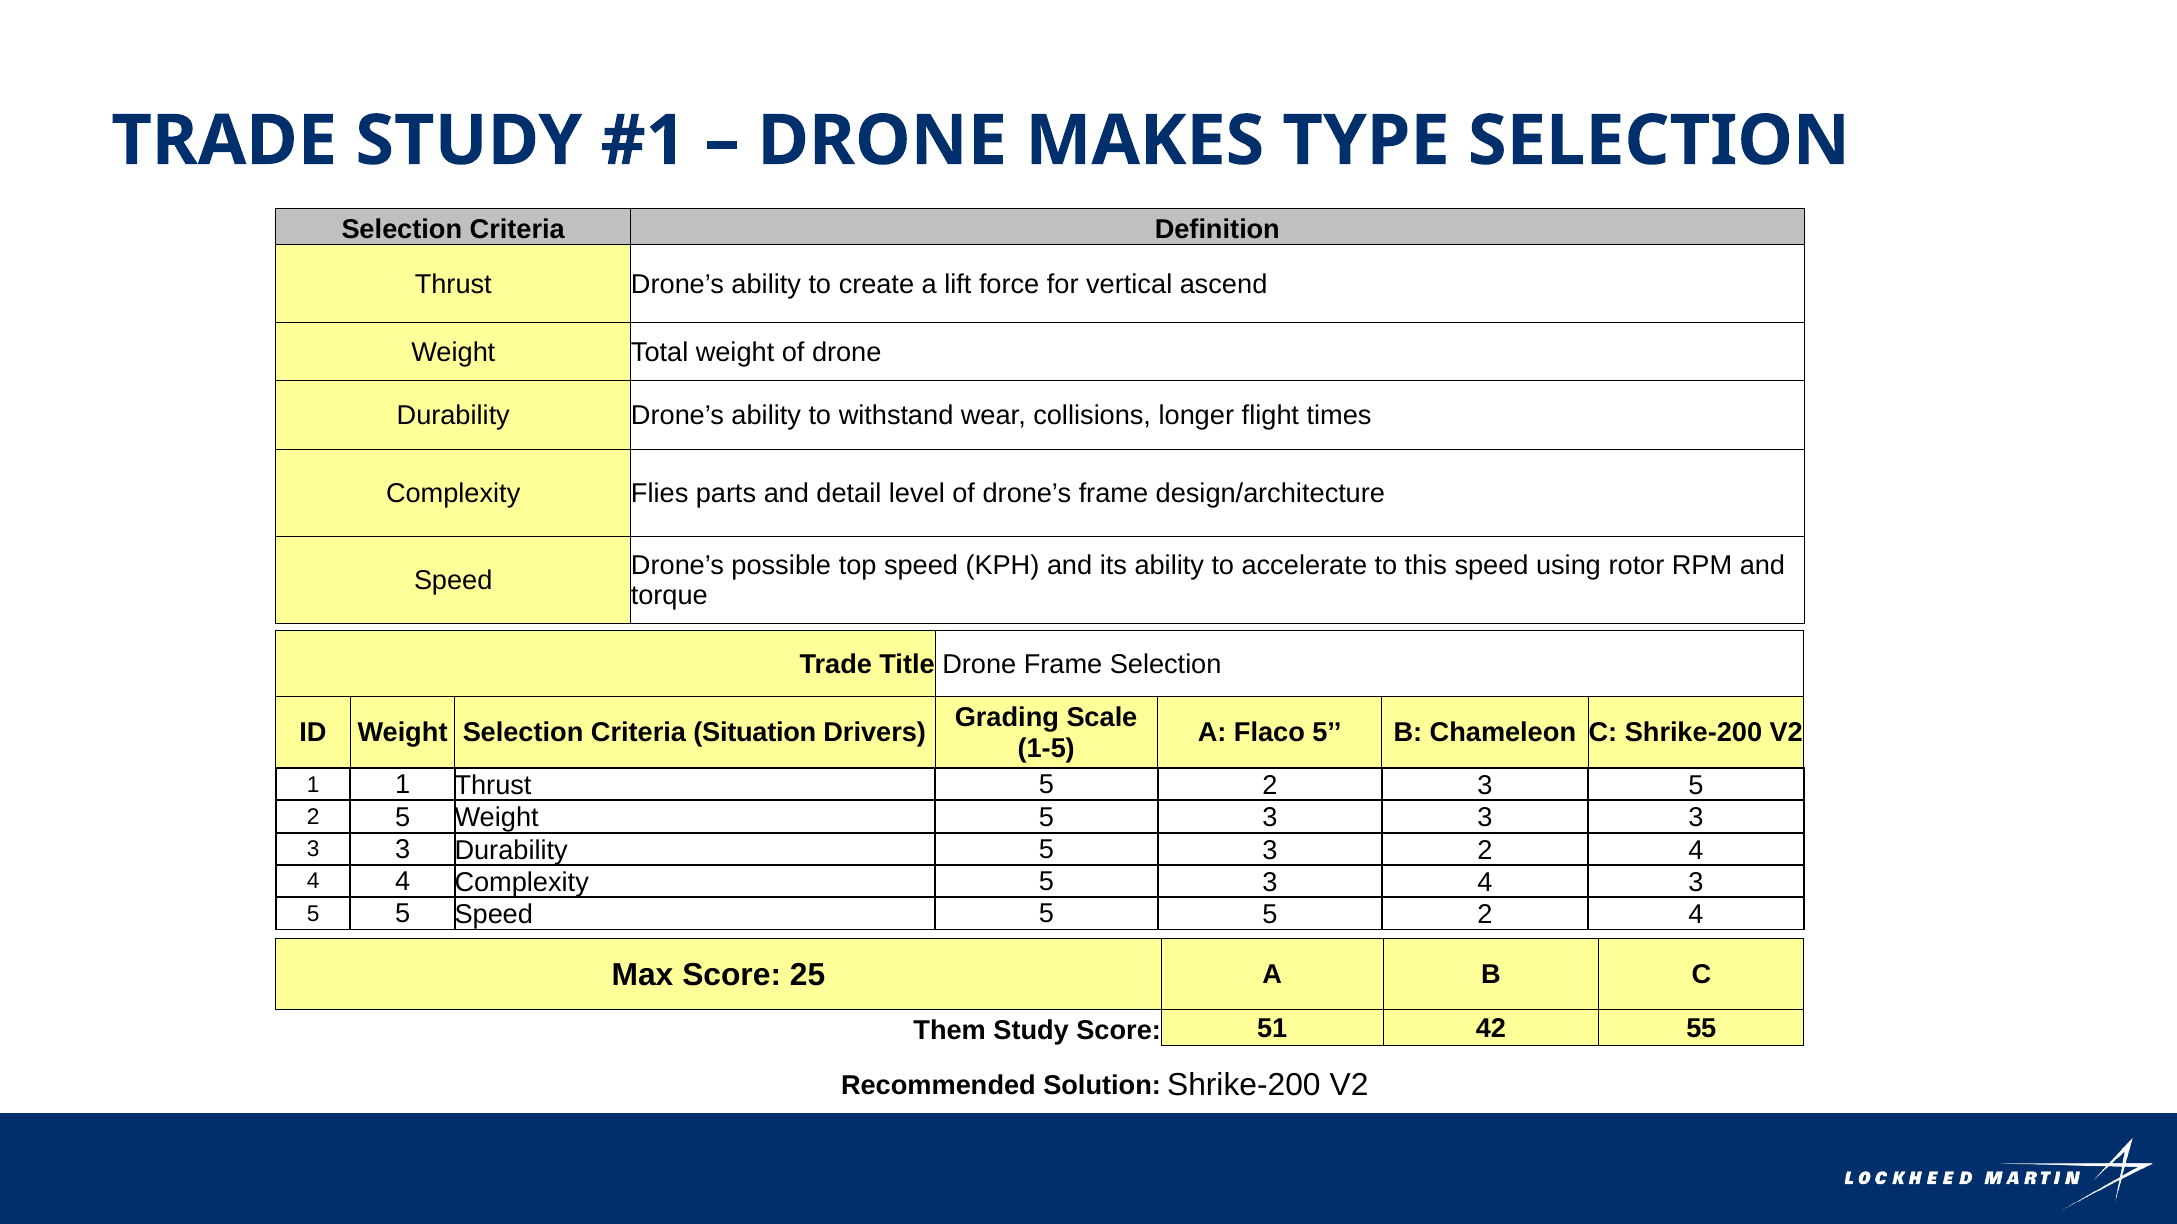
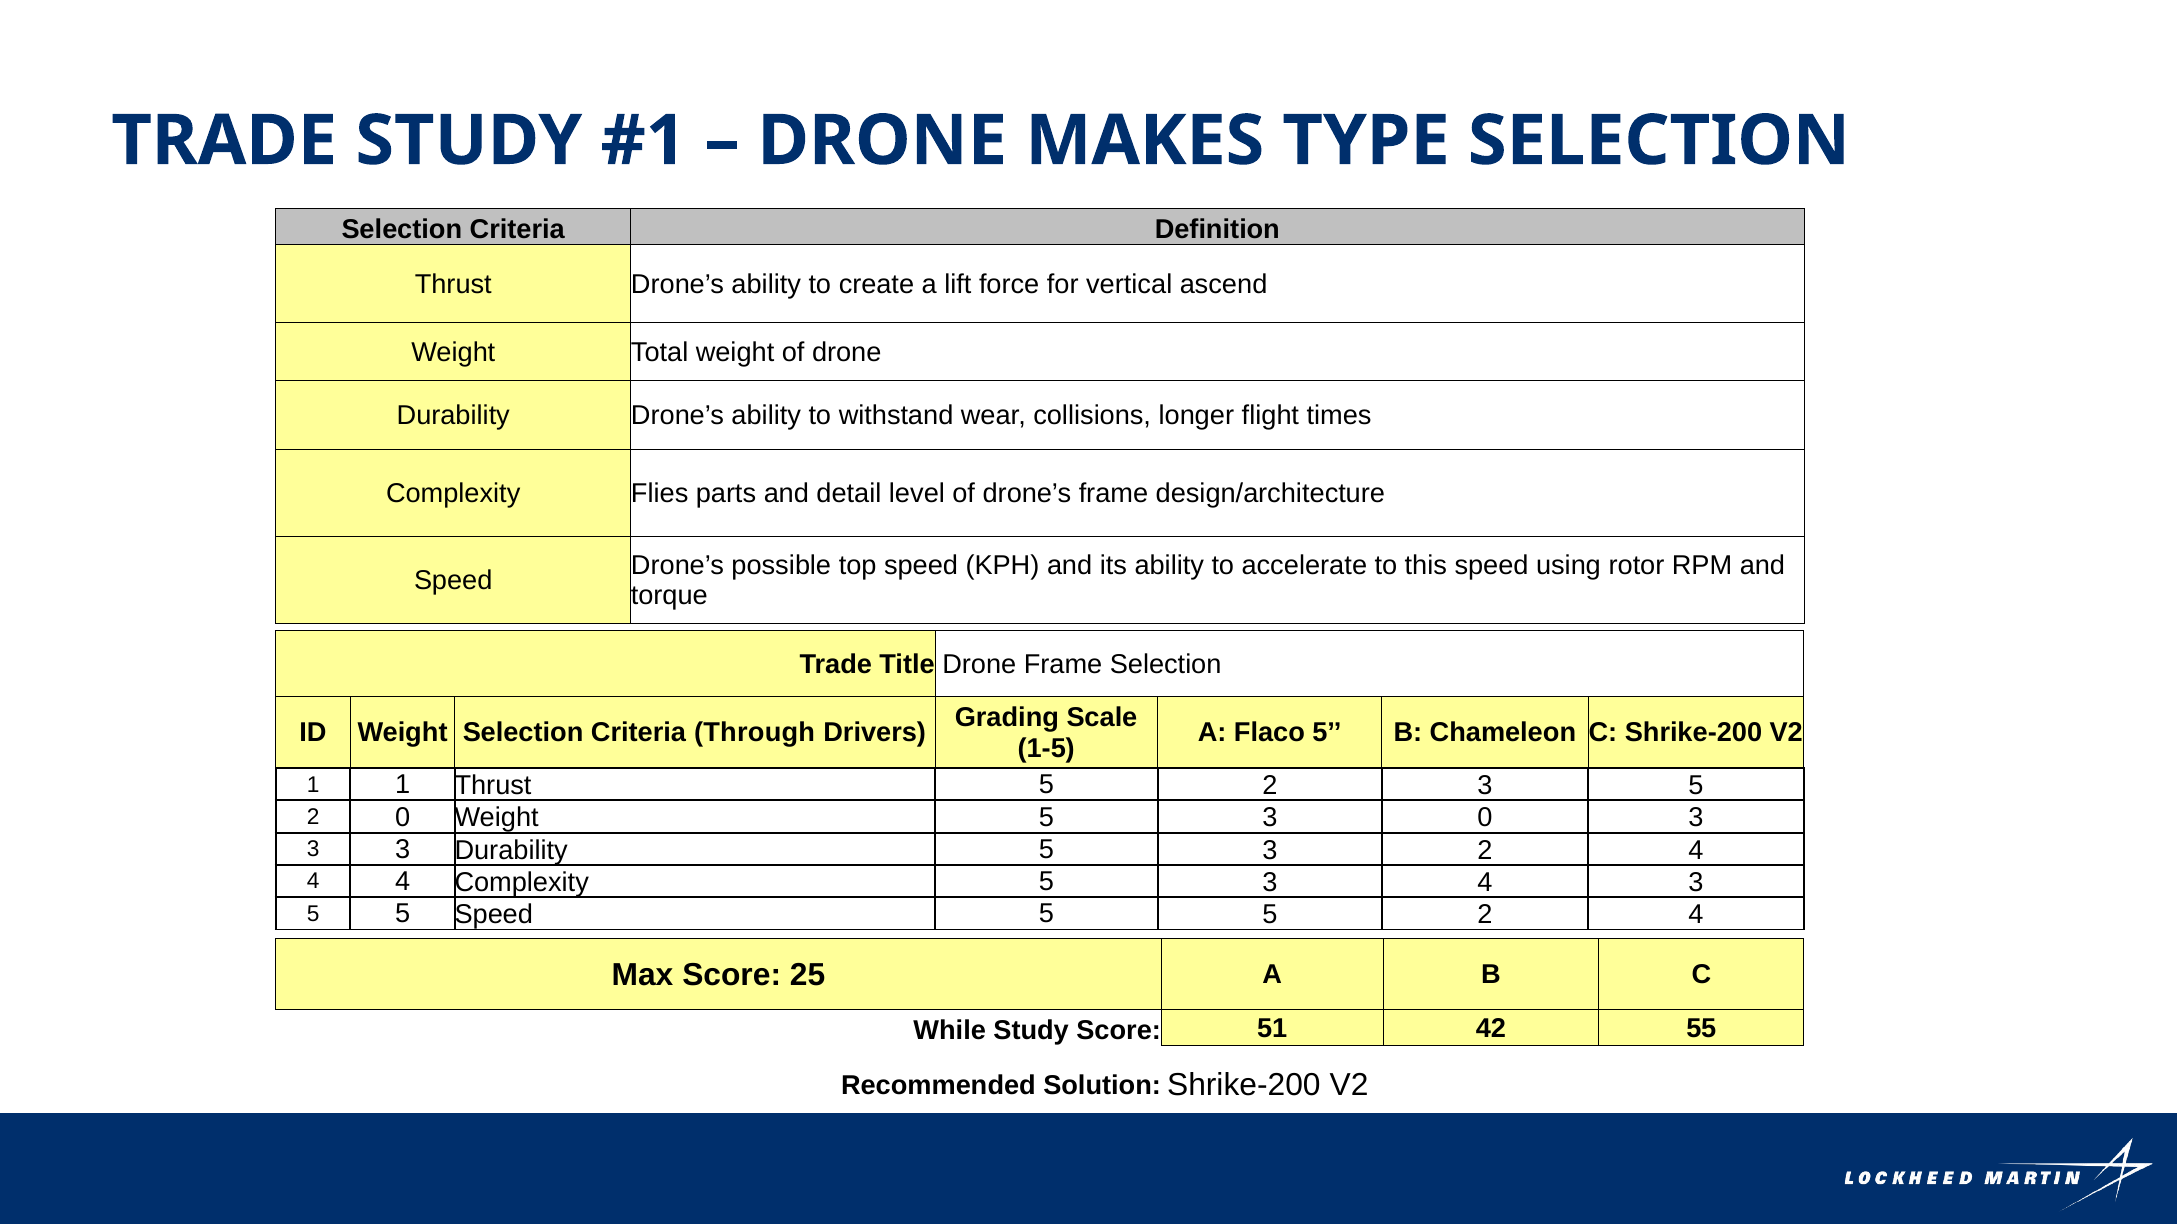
Situation: Situation -> Through (755, 733)
2 5: 5 -> 0 (403, 817)
5 3 3: 3 -> 0 (1485, 818)
Them: Them -> While (950, 1031)
